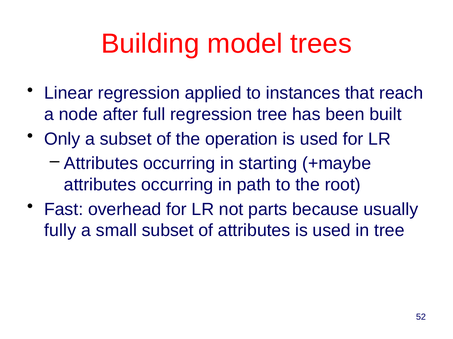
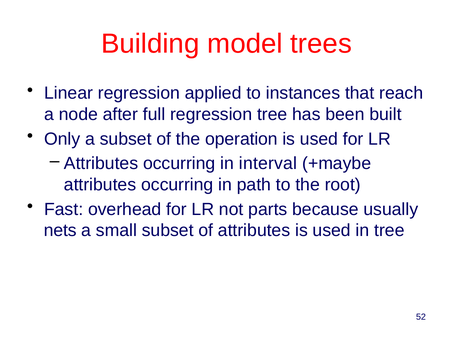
starting: starting -> interval (268, 164)
fully: fully -> nets (60, 231)
